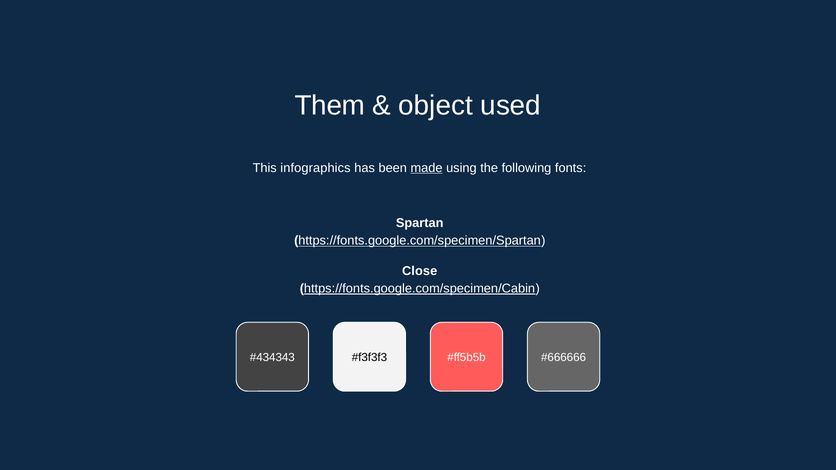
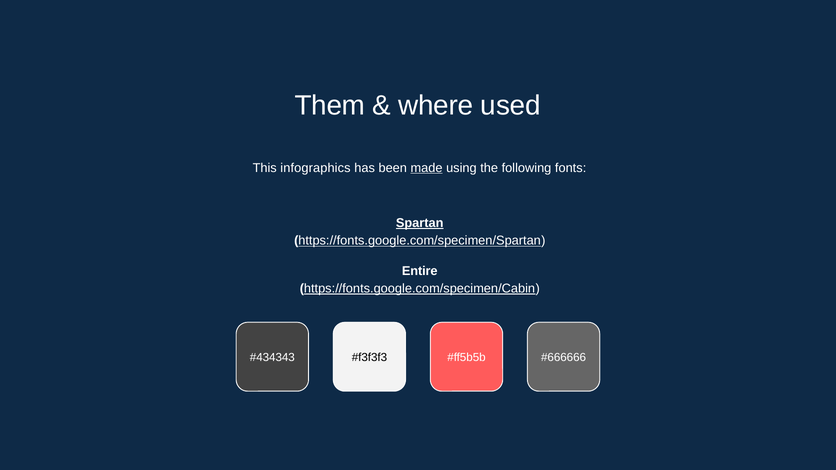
object: object -> where (436, 106)
Spartan underline: none -> present (420, 223)
Close: Close -> Entire (420, 271)
